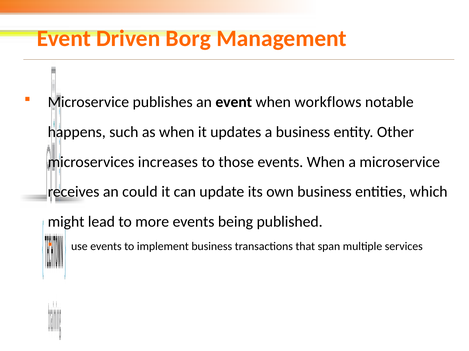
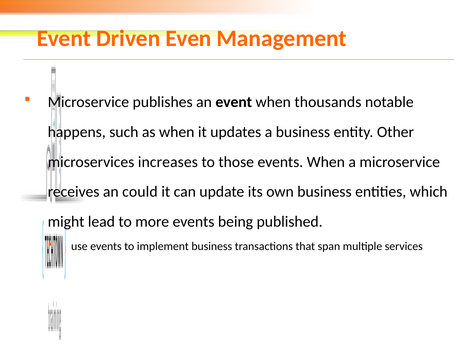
Borg: Borg -> Even (188, 39)
workflows: workflows -> thousands (328, 102)
